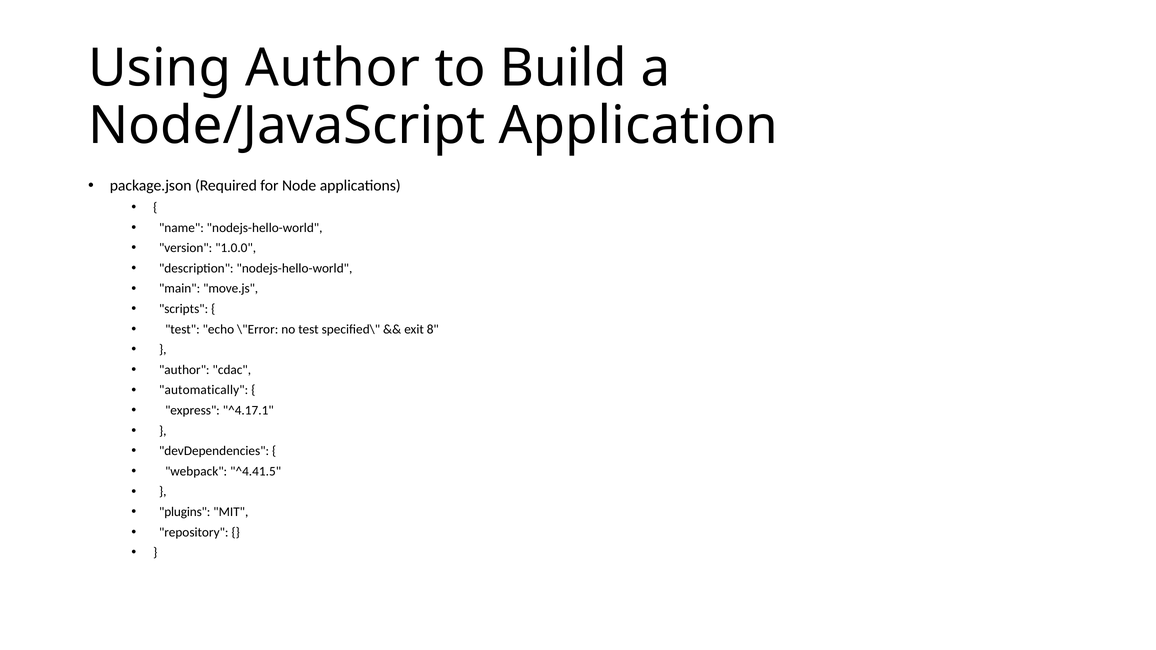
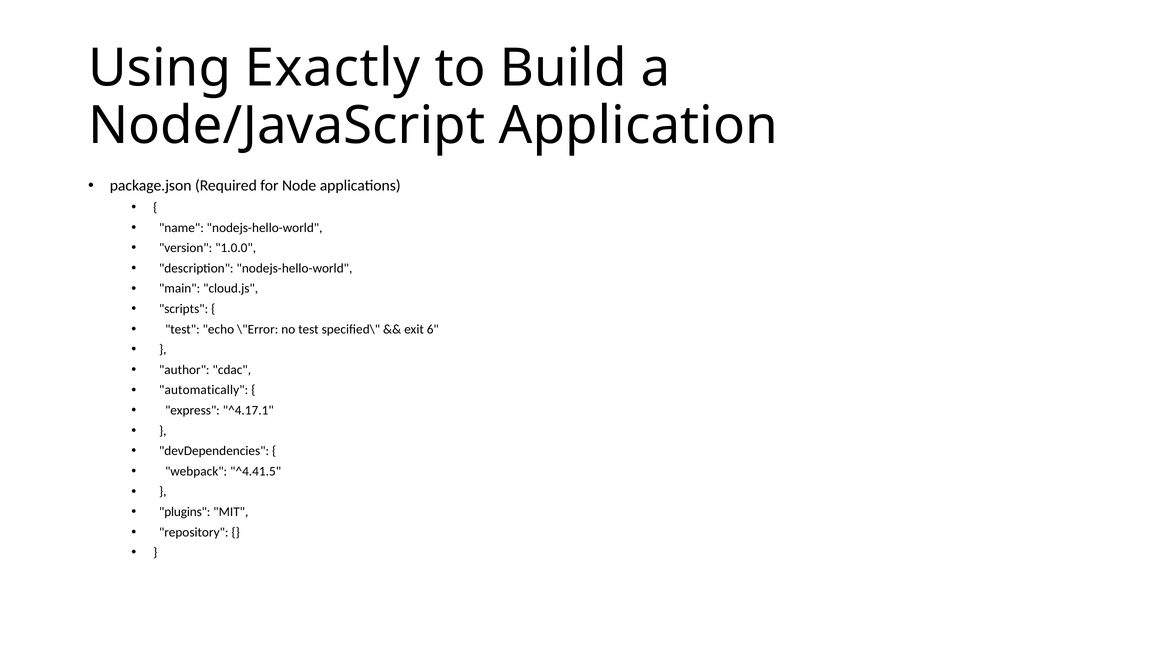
Using Author: Author -> Exactly (333, 68)
move.js: move.js -> cloud.js (231, 289)
8: 8 -> 6 (433, 329)
